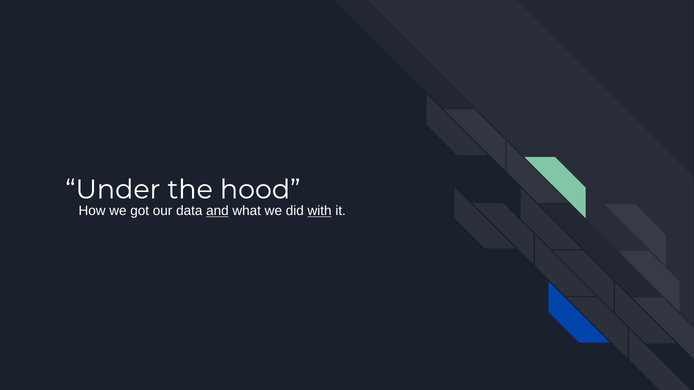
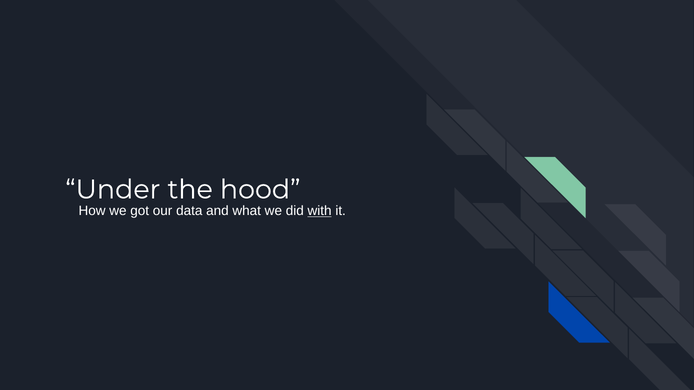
and underline: present -> none (217, 211)
